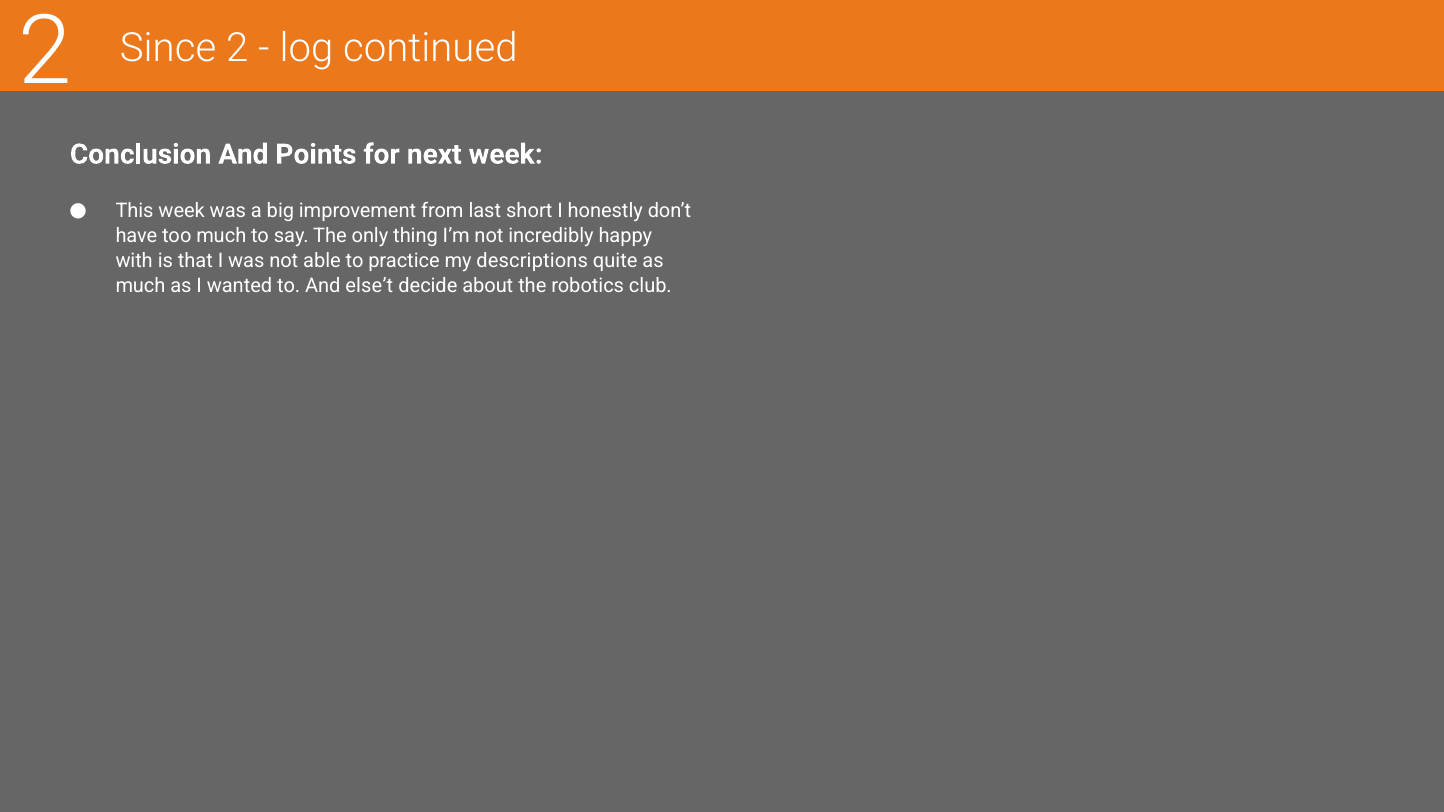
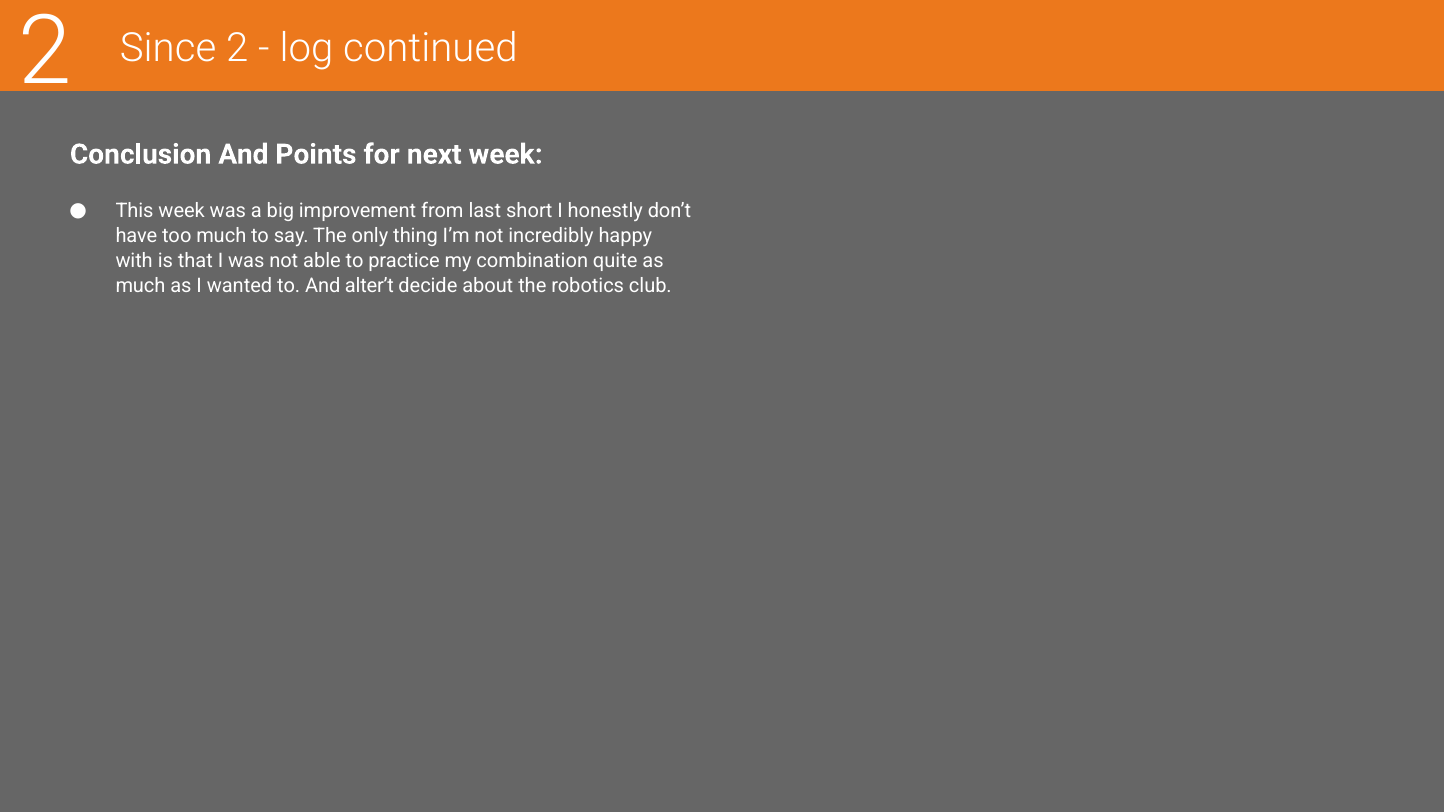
descriptions: descriptions -> combination (532, 261)
else’t: else’t -> alter’t (369, 286)
